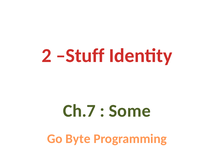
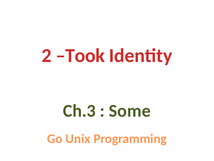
Stuff: Stuff -> Took (80, 55)
Ch.7: Ch.7 -> Ch.3 (79, 111)
Byte: Byte -> Unix (78, 138)
